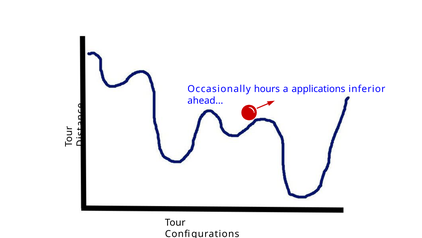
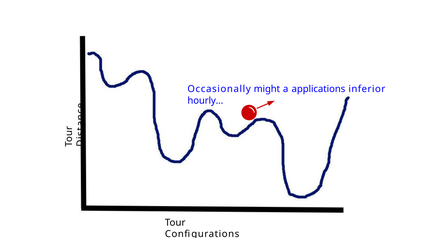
hours: hours -> might (267, 89)
ahead: ahead -> hourly (205, 100)
